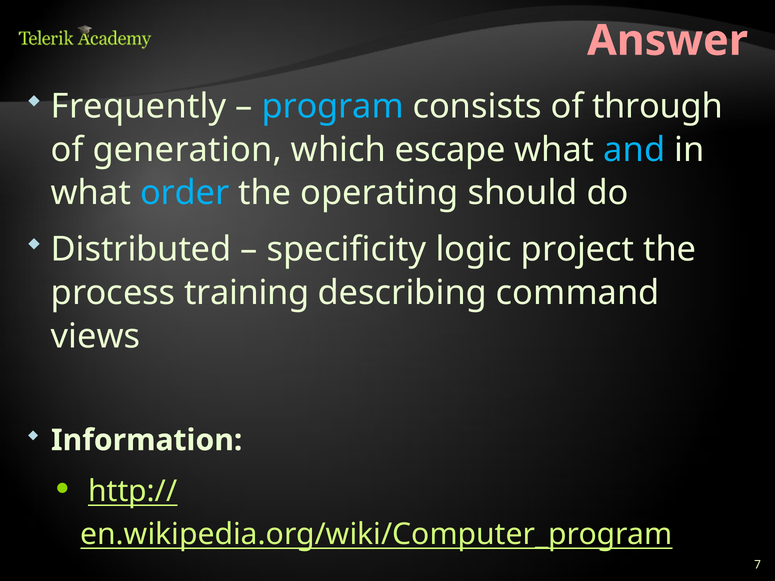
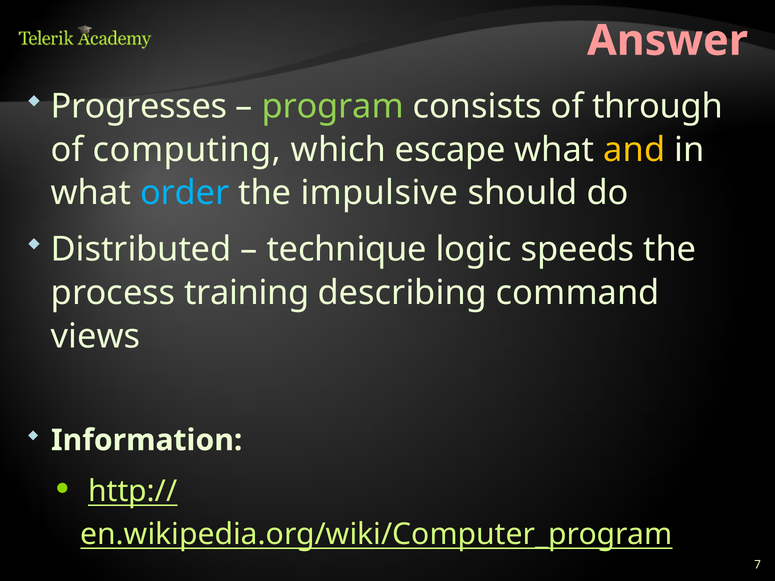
Frequently: Frequently -> Progresses (139, 106)
program colour: light blue -> light green (333, 106)
generation: generation -> computing (187, 150)
and colour: light blue -> yellow (634, 150)
operating: operating -> impulsive (379, 193)
specificity: specificity -> technique (347, 250)
project: project -> speeds (578, 250)
